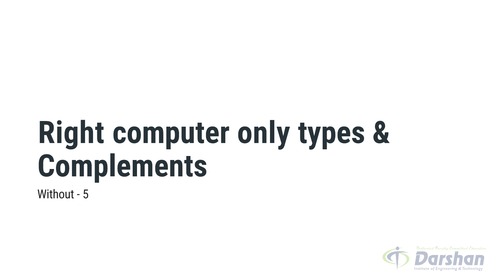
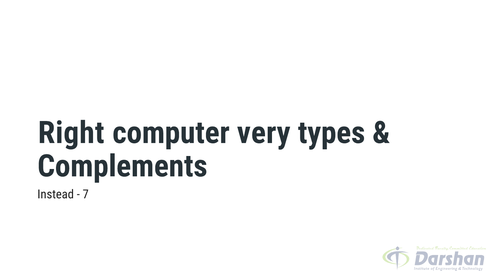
only: only -> very (264, 133)
Without: Without -> Instead (56, 194)
5: 5 -> 7 (86, 194)
